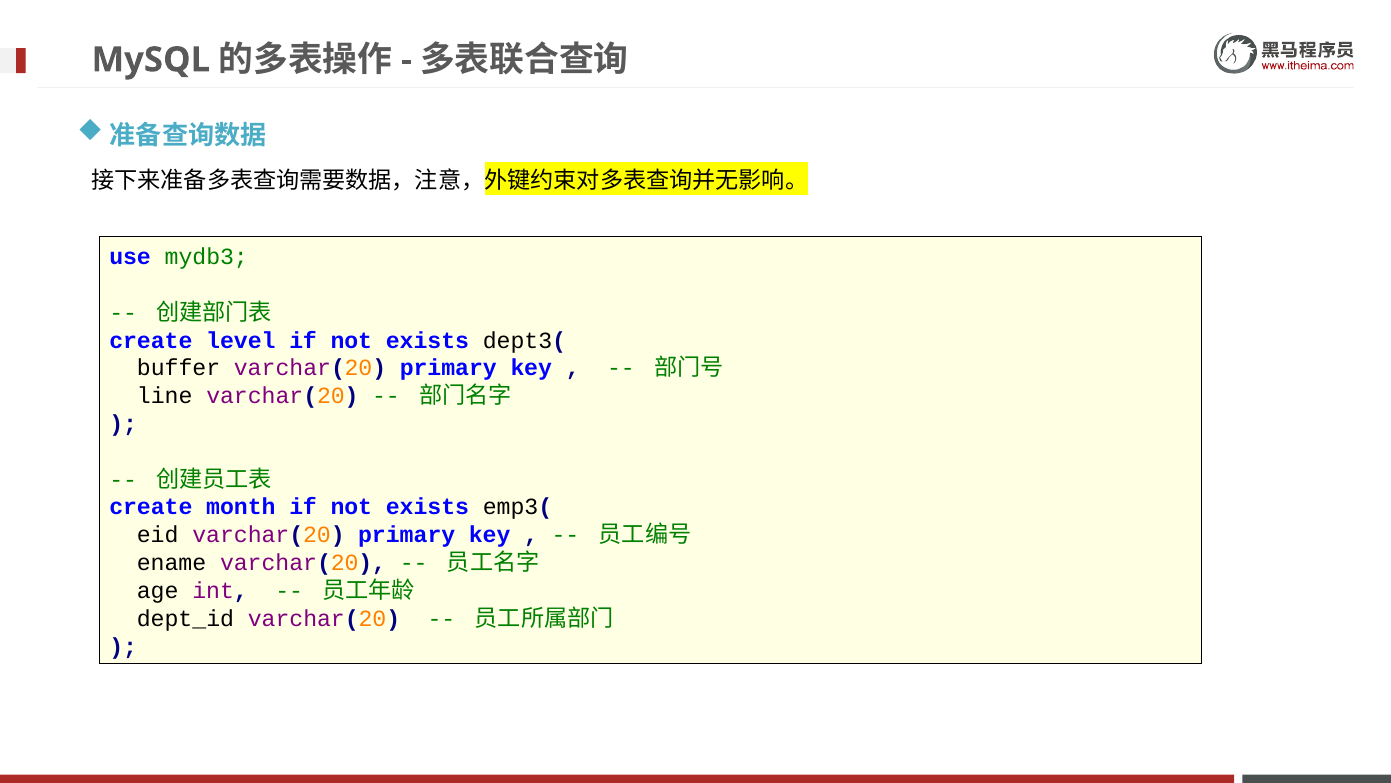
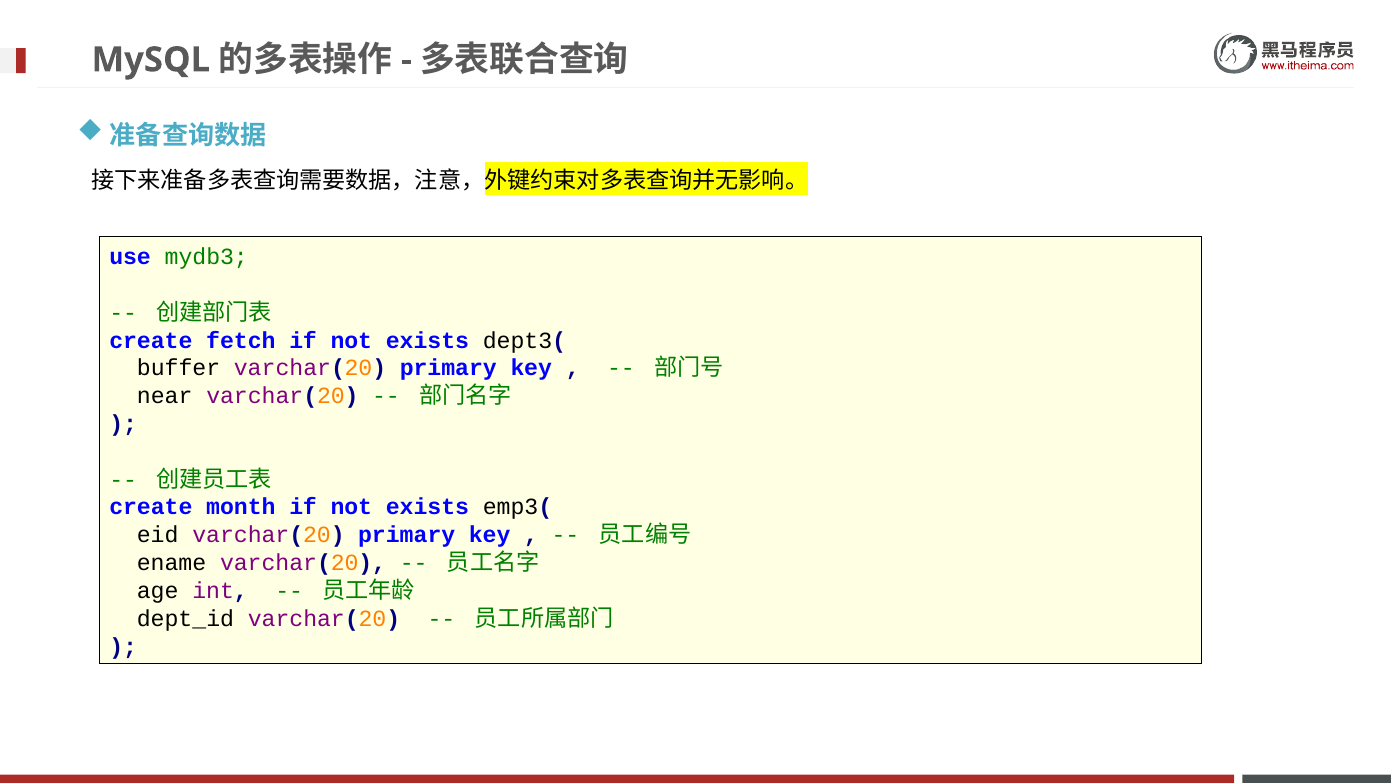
level: level -> fetch (241, 340)
line: line -> near (165, 396)
